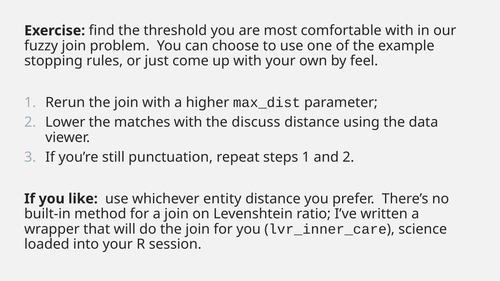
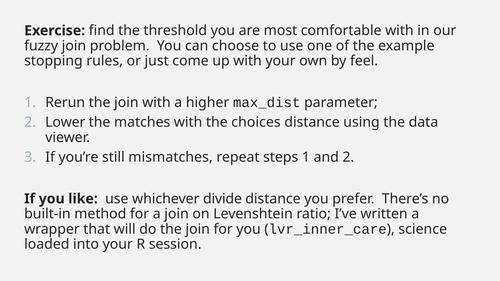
discuss: discuss -> choices (256, 122)
punctuation: punctuation -> mismatches (171, 157)
entity: entity -> divide (222, 199)
